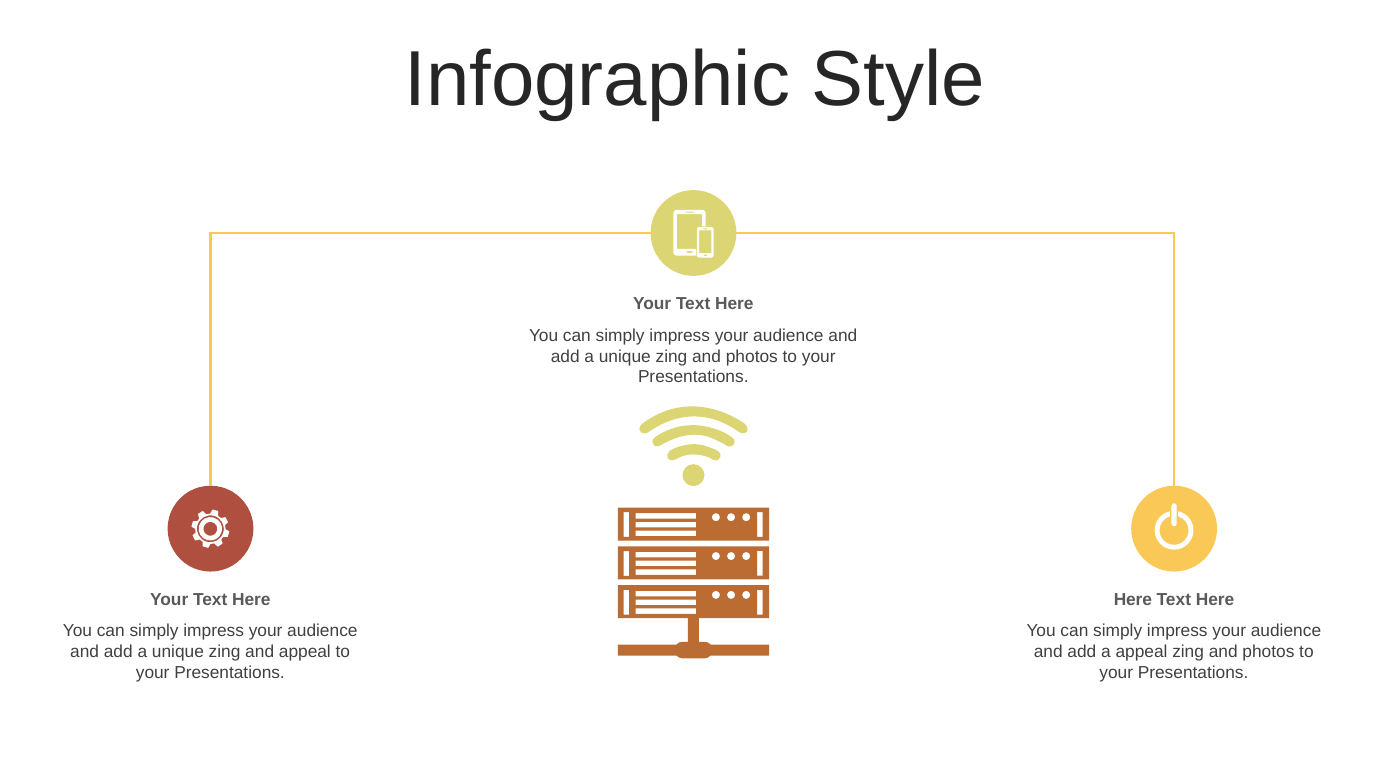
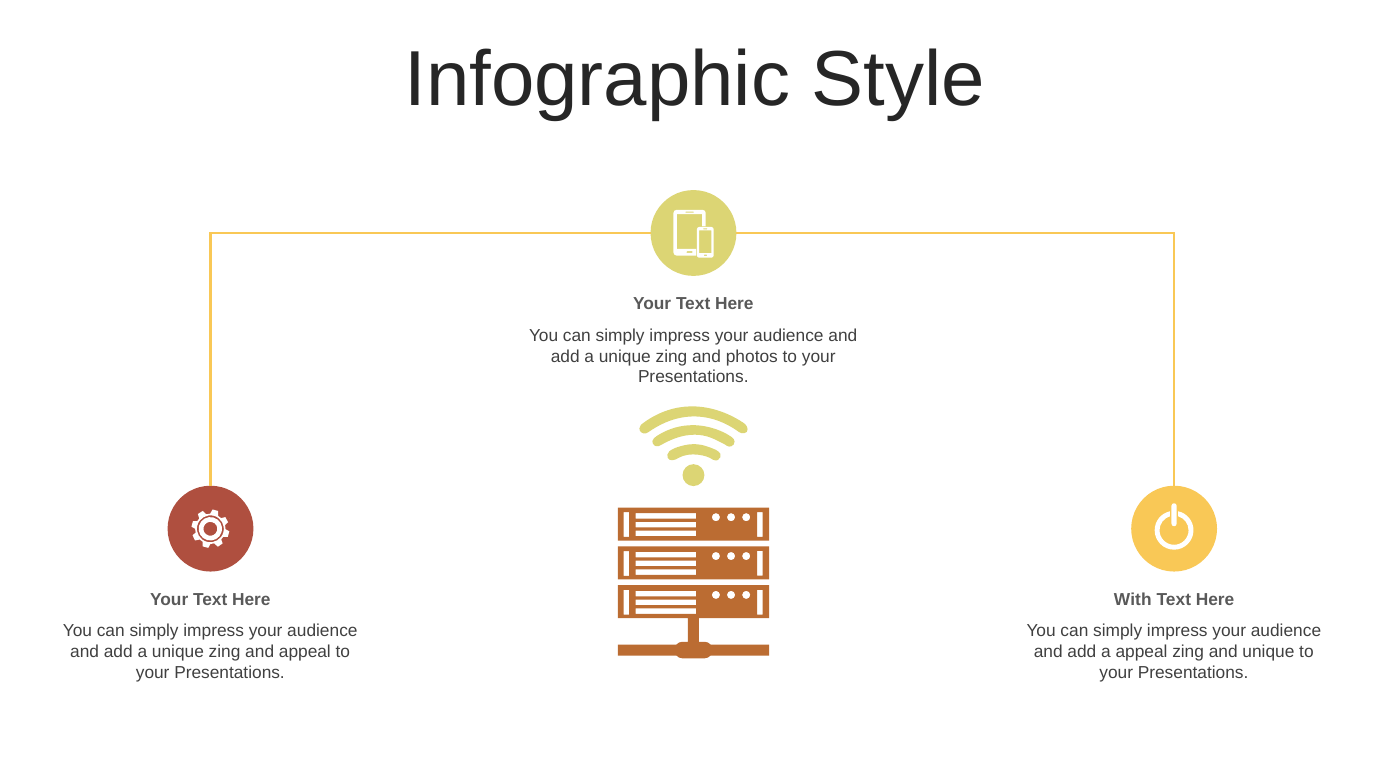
Here: Here -> With (1133, 600)
photos: photos -> unique (1268, 652)
